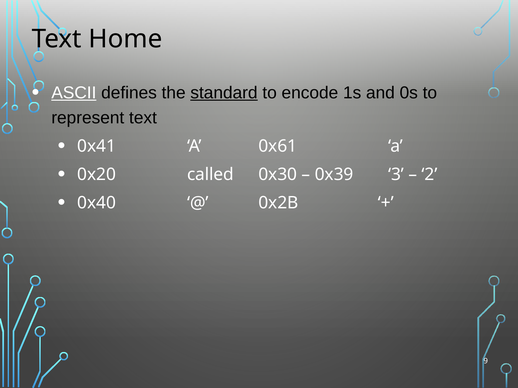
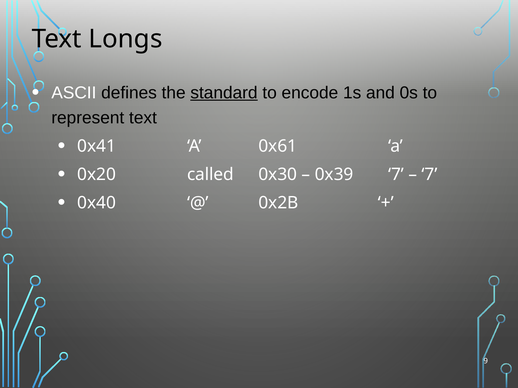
Home: Home -> Longs (125, 39)
ASCII underline: present -> none (74, 93)
0x39 3: 3 -> 7 (396, 175)
2: 2 -> 7 (430, 175)
